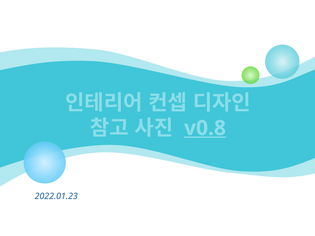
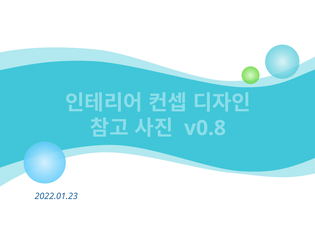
v0.8 underline: present -> none (205, 128)
